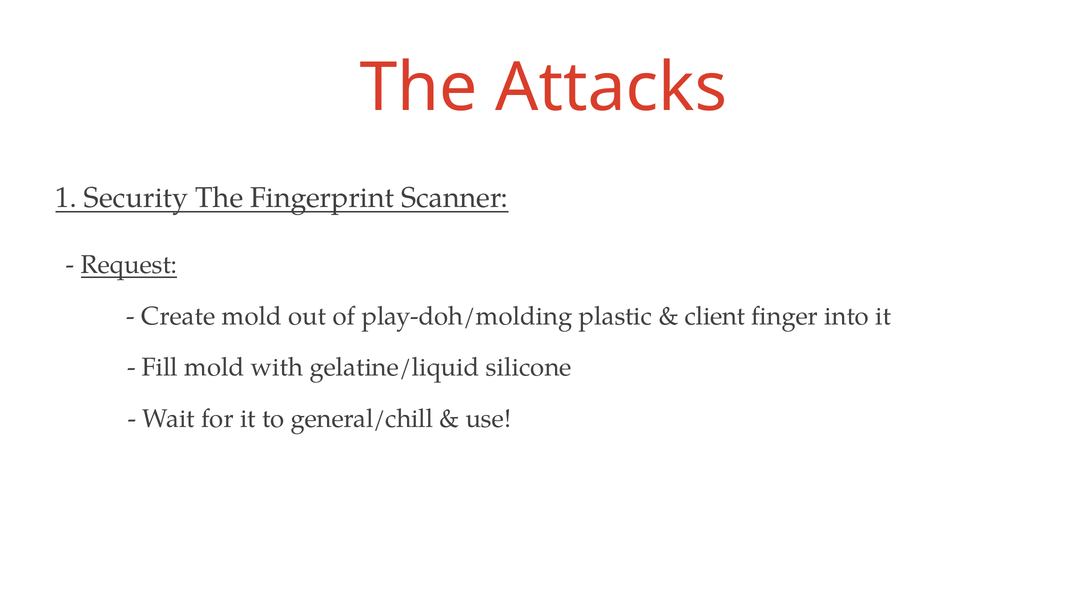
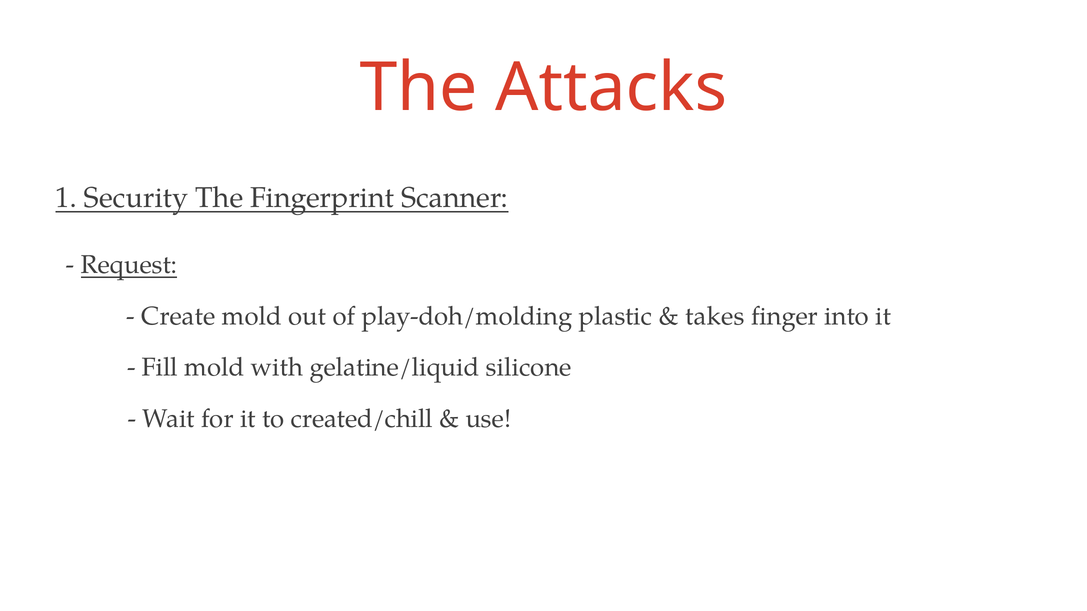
client: client -> takes (715, 316)
general/chill: general/chill -> created/chill (362, 419)
